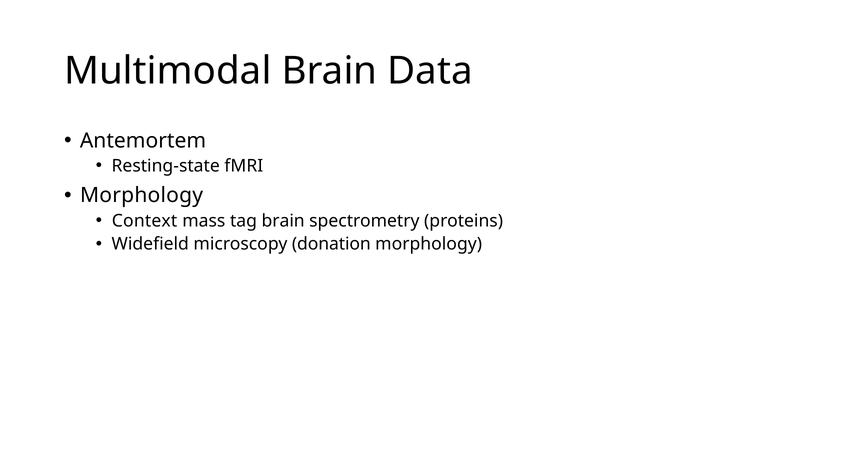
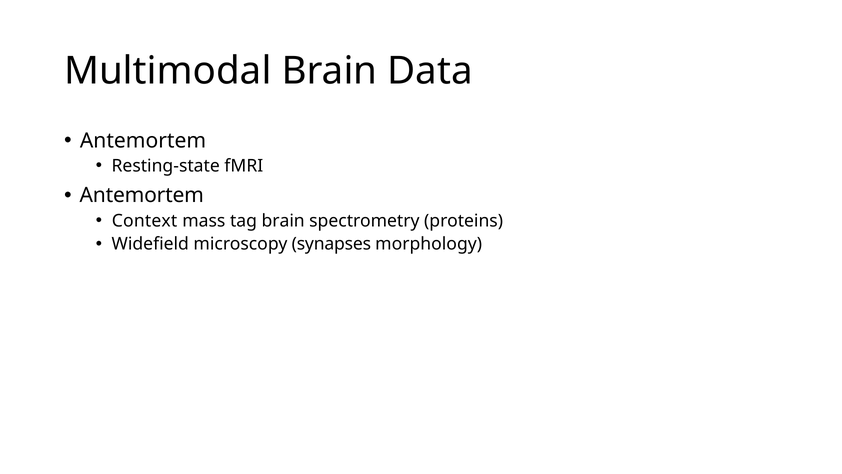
Morphology: Morphology -> Antemortem (142, 195)
donation: donation -> synapses (331, 244)
